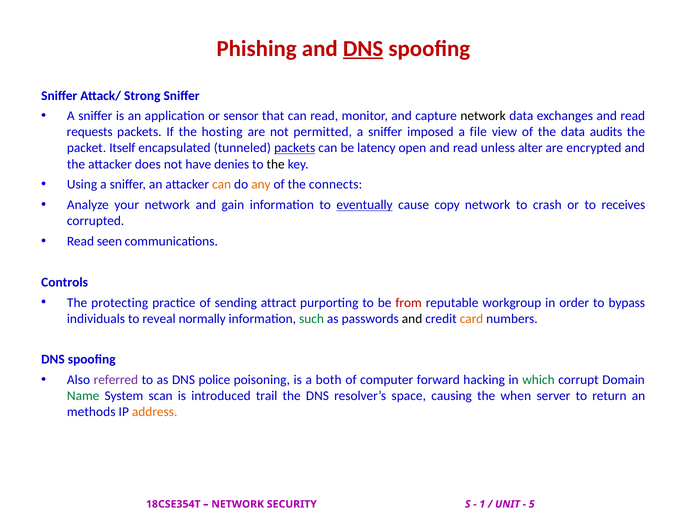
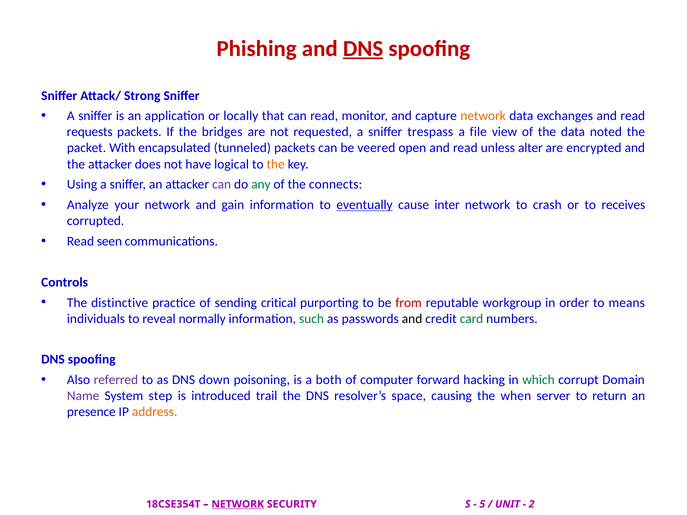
sensor: sensor -> locally (241, 116)
network colour: black -> orange (483, 116)
hosting: hosting -> bridges (222, 132)
permitted: permitted -> requested (323, 132)
imposed: imposed -> trespass (430, 132)
audits: audits -> noted (606, 132)
Itself: Itself -> With (122, 148)
packets underline: present -> none (295, 148)
latency: latency -> veered (376, 148)
denies: denies -> logical (232, 164)
the colour: black -> orange (276, 164)
can colour: orange -> purple (222, 185)
any colour: orange -> green (261, 185)
copy: copy -> inter (447, 205)
protecting: protecting -> distinctive (120, 303)
attract: attract -> critical (279, 303)
bypass: bypass -> means (627, 303)
card colour: orange -> green (472, 319)
police: police -> down (214, 380)
Name colour: green -> purple (83, 396)
scan: scan -> step (160, 396)
methods: methods -> presence (91, 412)
NETWORK underline: none -> present (238, 504)
1: 1 -> 5 (482, 504)
5: 5 -> 2 (532, 504)
